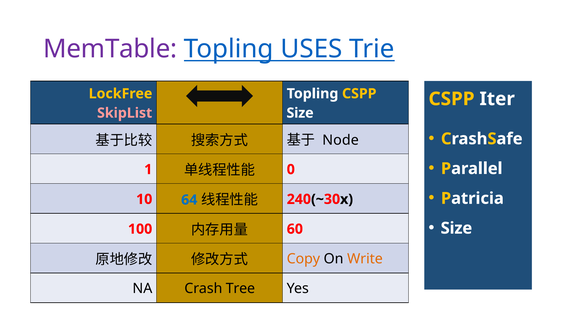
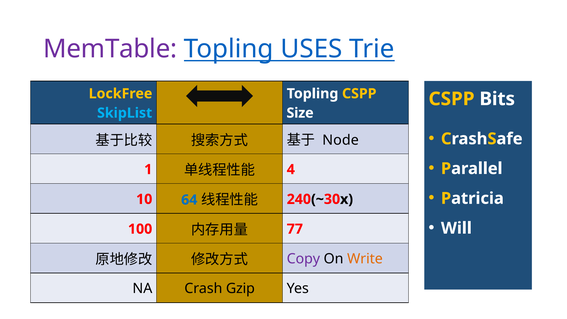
Iter: Iter -> Bits (497, 99)
SkipList colour: pink -> light blue (125, 113)
0: 0 -> 4 (291, 169)
Size: Size -> Will (456, 228)
60: 60 -> 77 (295, 229)
Copy colour: orange -> purple (303, 259)
Tree: Tree -> Gzip (240, 289)
